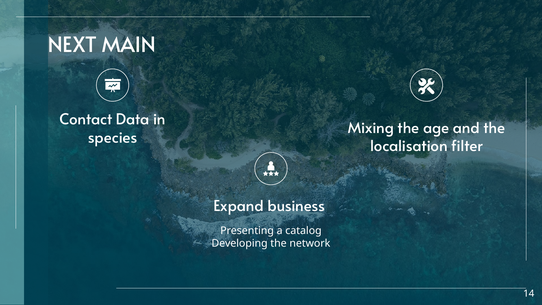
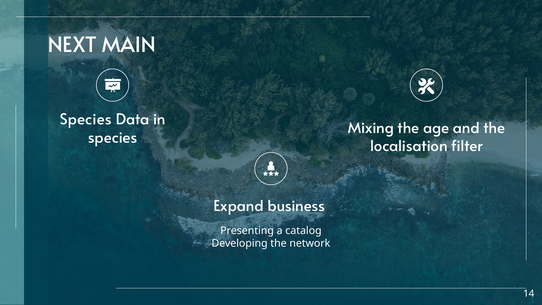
Contact: Contact -> Species (86, 120)
